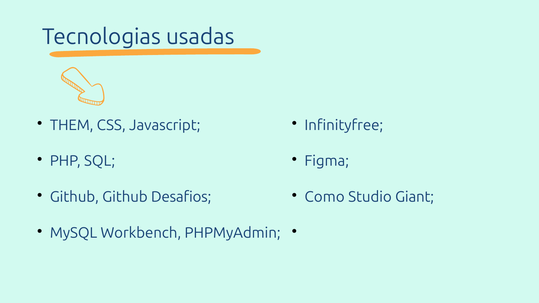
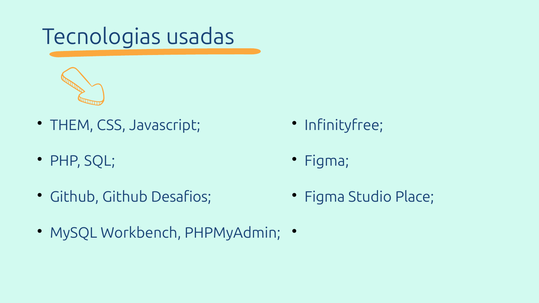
Como: Como -> Figma (325, 197)
Giant: Giant -> Place (415, 197)
